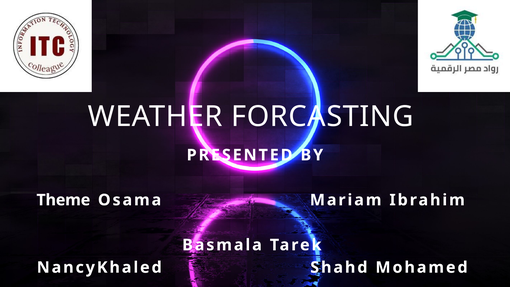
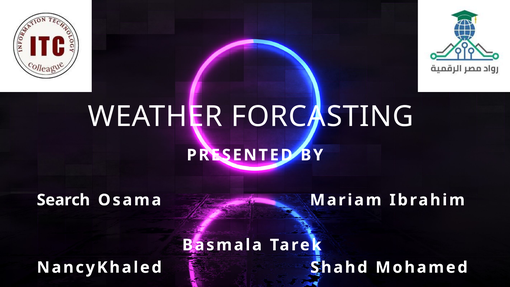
Theme: Theme -> Search (63, 200)
